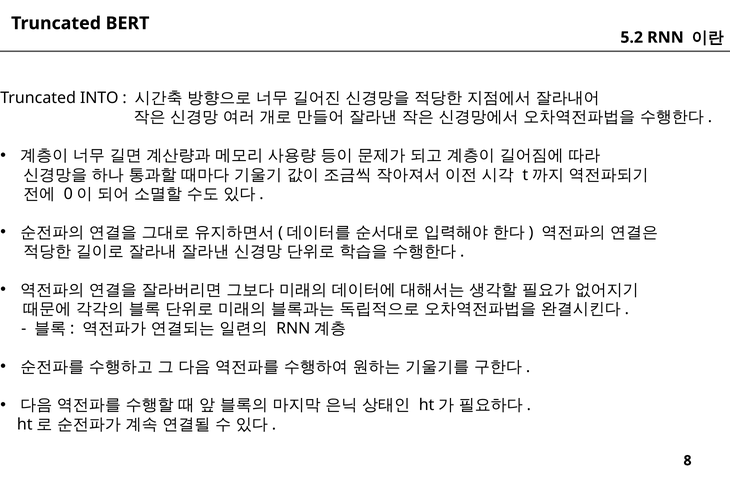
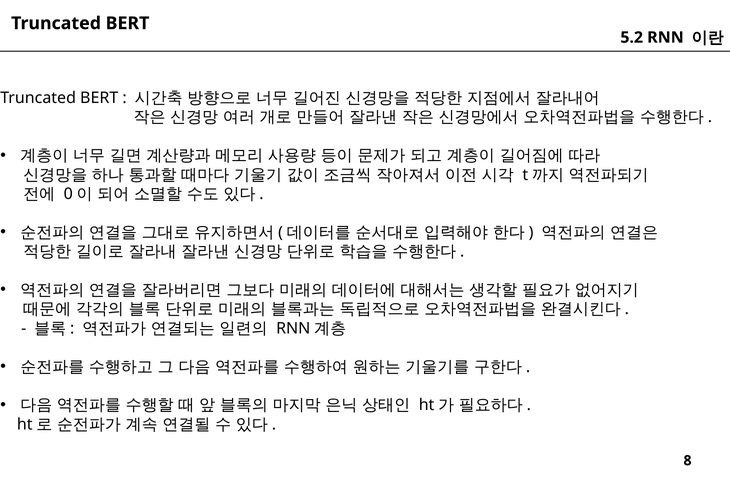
INTO: INTO -> BERT (99, 98)
